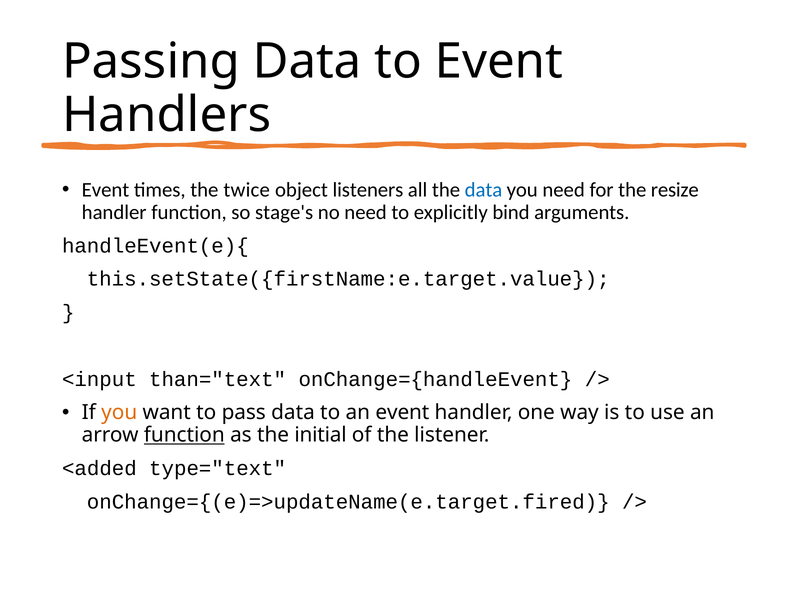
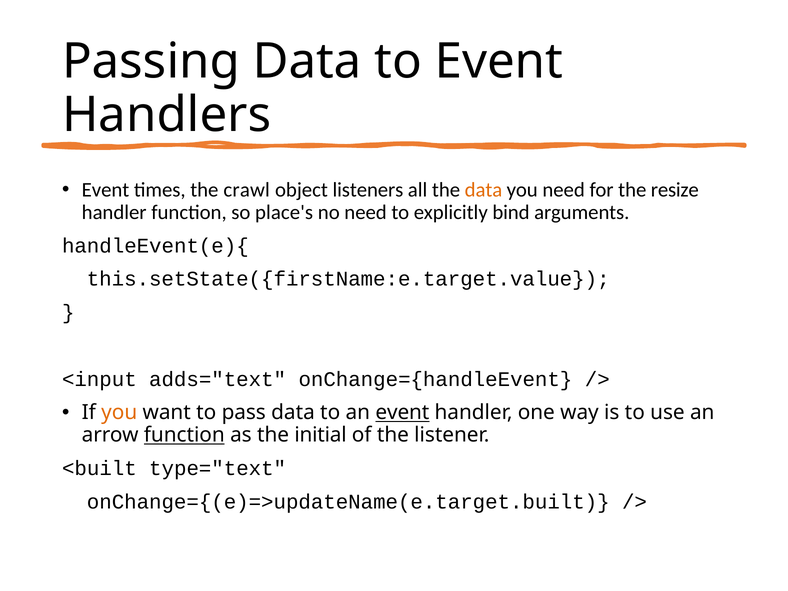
twice: twice -> crawl (247, 190)
data colour: blue -> orange (483, 190)
stage's: stage's -> place's (284, 212)
than="text: than="text -> adds="text (218, 379)
event underline: none -> present (402, 413)
<added: <added -> <built (99, 468)
onChange={(e)=>updateName(e.target.fired: onChange={(e)=>updateName(e.target.fired -> onChange={(e)=>updateName(e.target.built (348, 502)
